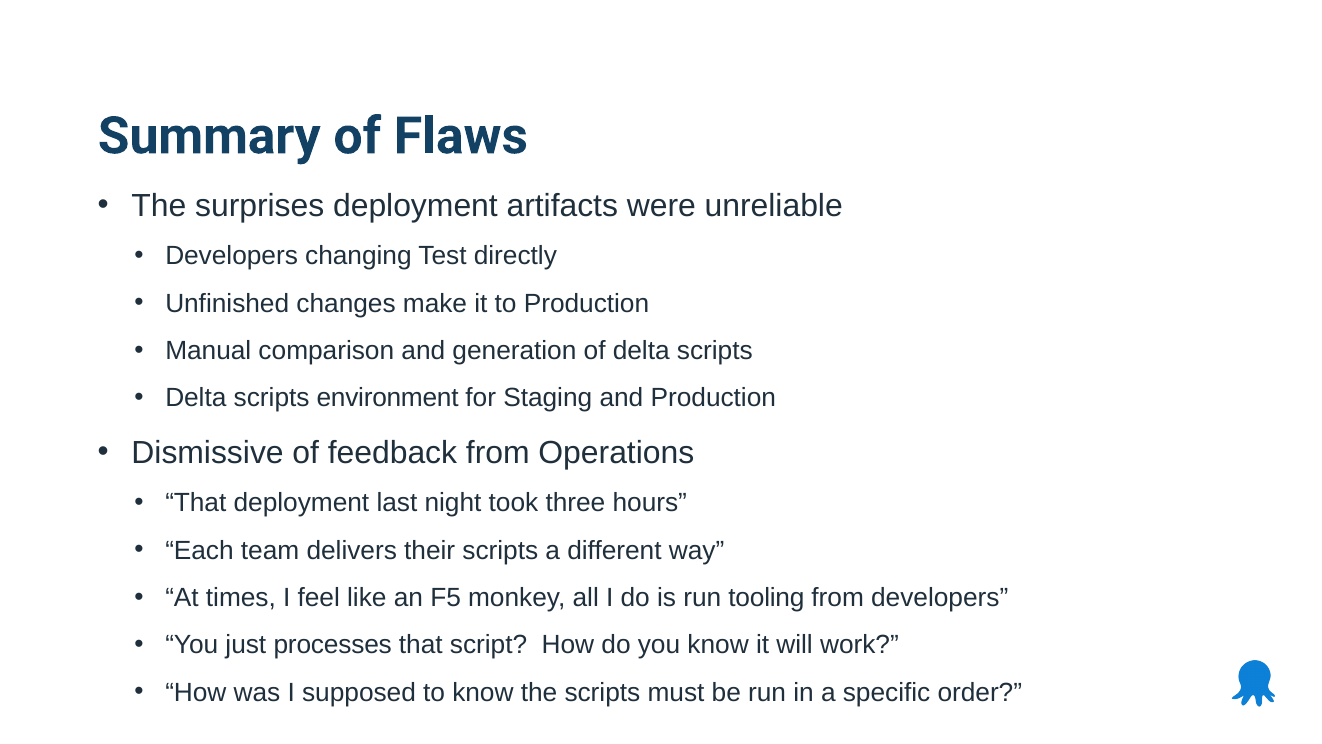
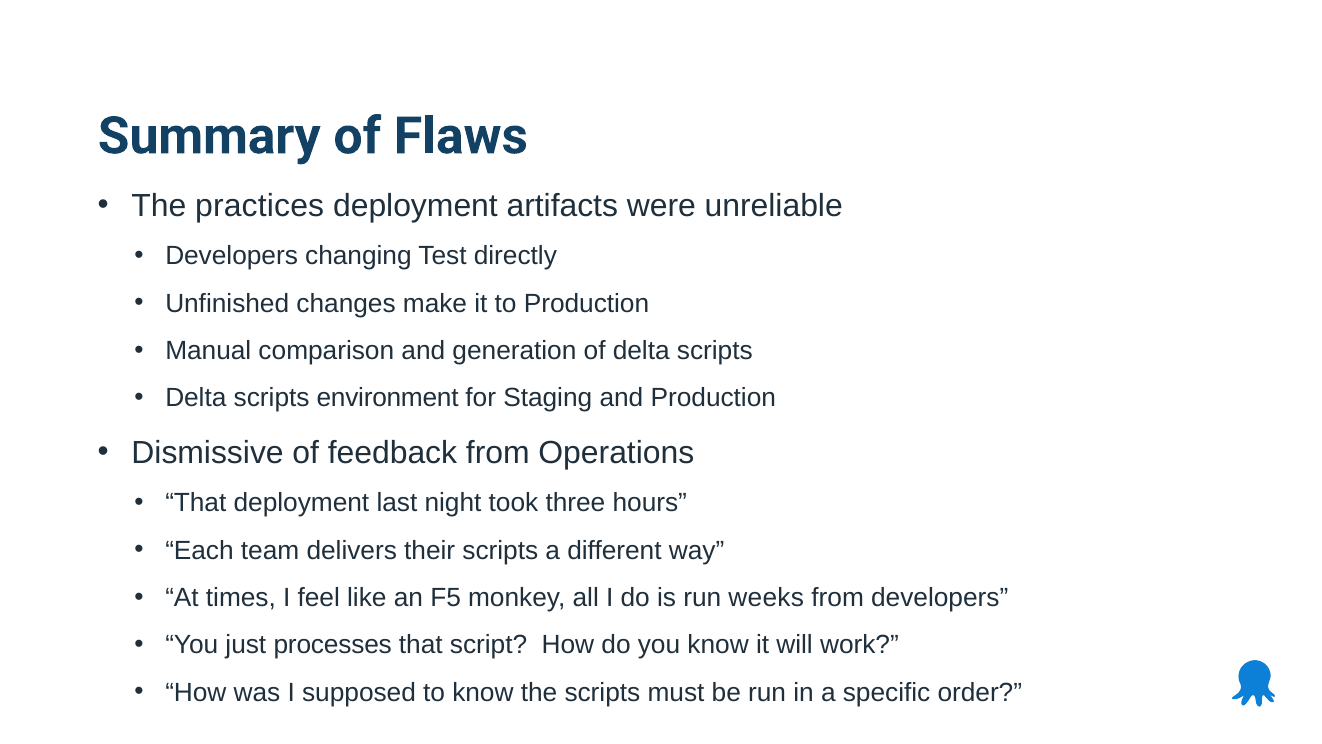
surprises: surprises -> practices (260, 206)
tooling: tooling -> weeks (766, 598)
